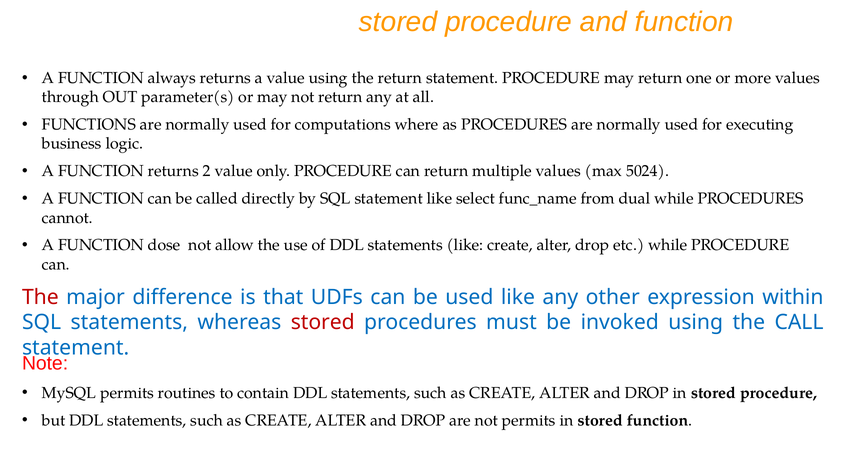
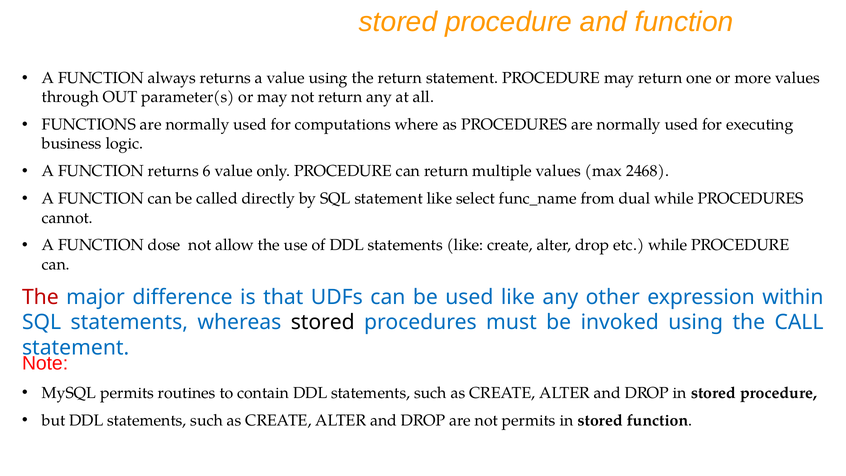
2: 2 -> 6 (207, 171)
5024: 5024 -> 2468 (648, 171)
stored colour: red -> black (323, 322)
